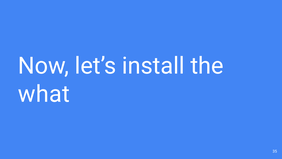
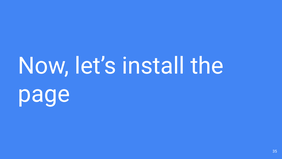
what: what -> page (44, 94)
